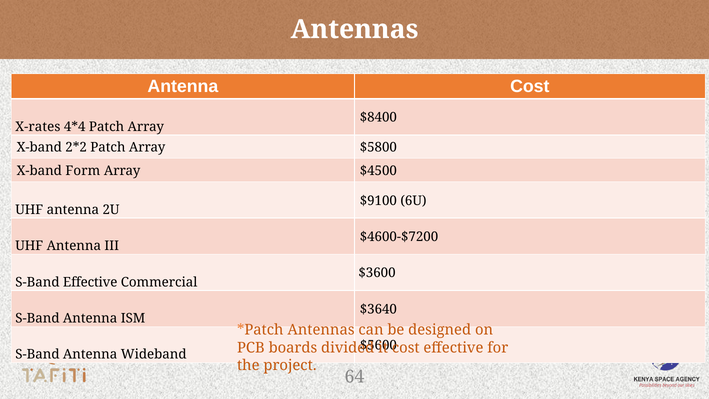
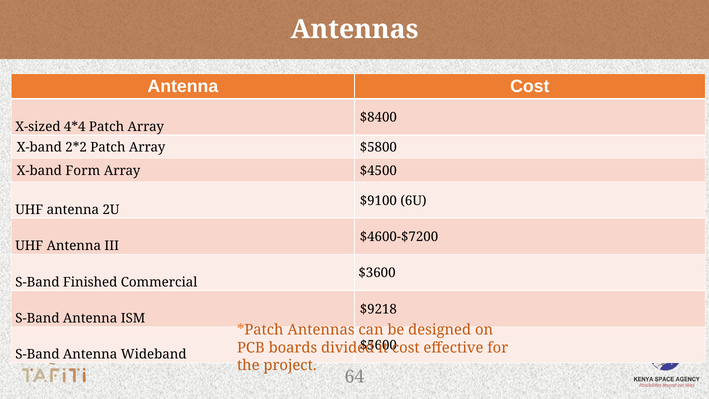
X-rates: X-rates -> X-sized (38, 127)
S-Band Effective: Effective -> Finished (90, 282)
$3640: $3640 -> $9218 (378, 309)
